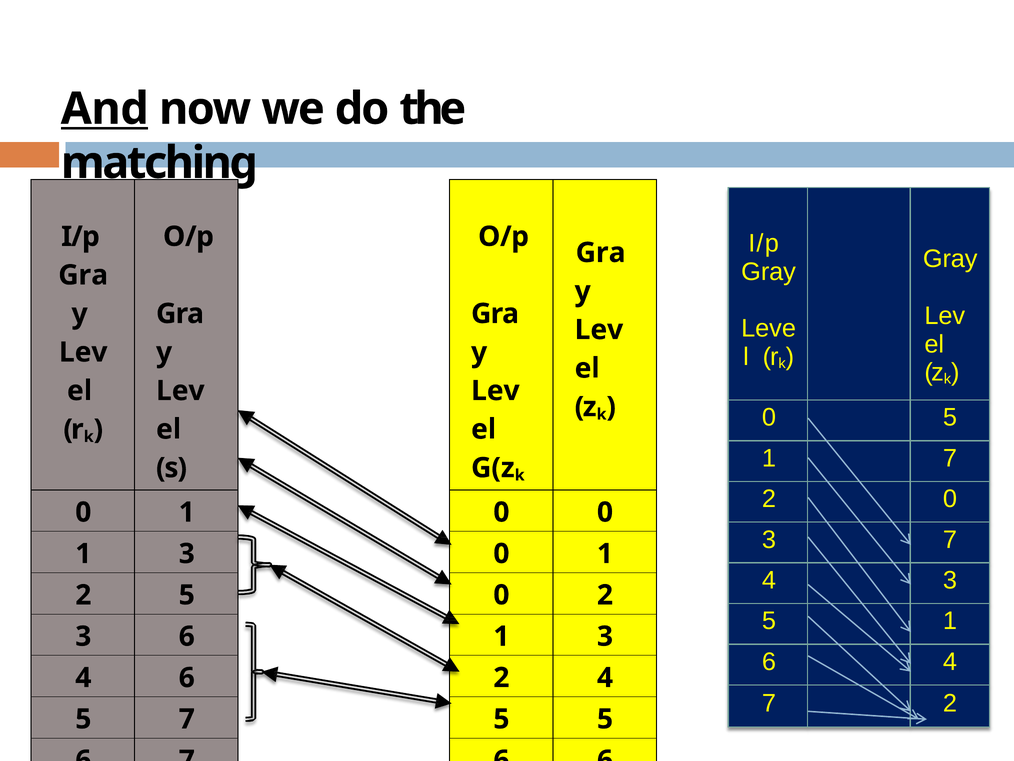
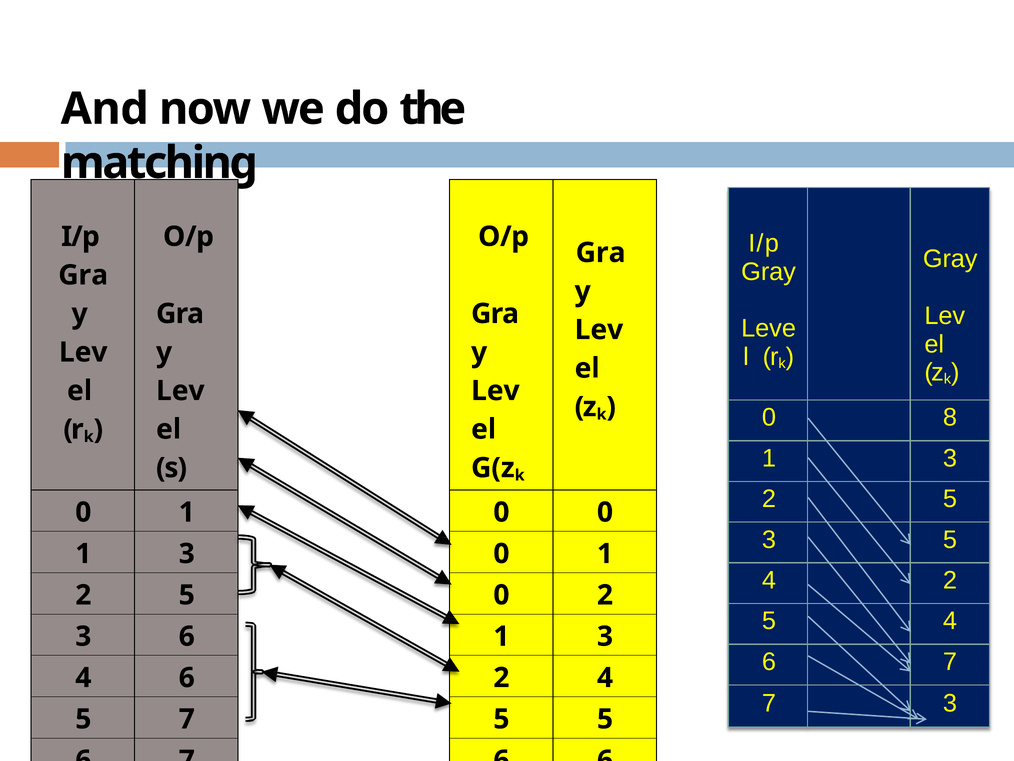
And underline: present -> none (105, 109)
0 5: 5 -> 8 (950, 417)
7: 7 -> 3 (950, 458)
0: 0 -> 5 (950, 499)
3 7: 7 -> 5 (950, 539)
4 3: 3 -> 2 (950, 580)
1: 1 -> 4 (950, 621)
4: 4 -> 7 (950, 661)
2: 2 -> 3 (950, 703)
